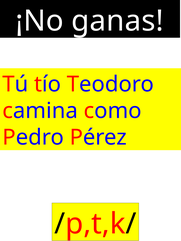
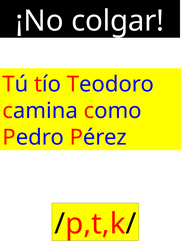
ganas: ganas -> colgar (118, 21)
